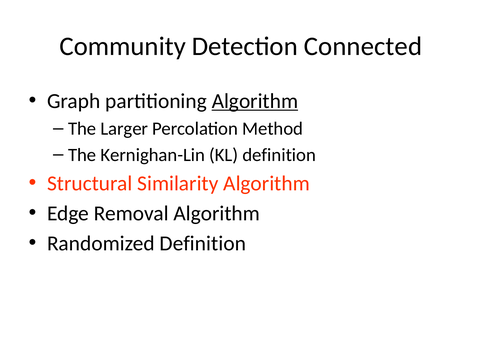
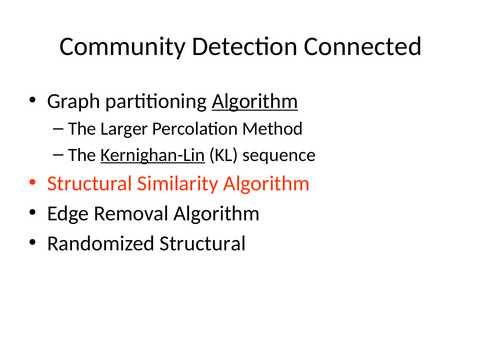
Kernighan-Lin underline: none -> present (153, 155)
KL definition: definition -> sequence (279, 155)
Randomized Definition: Definition -> Structural (203, 244)
